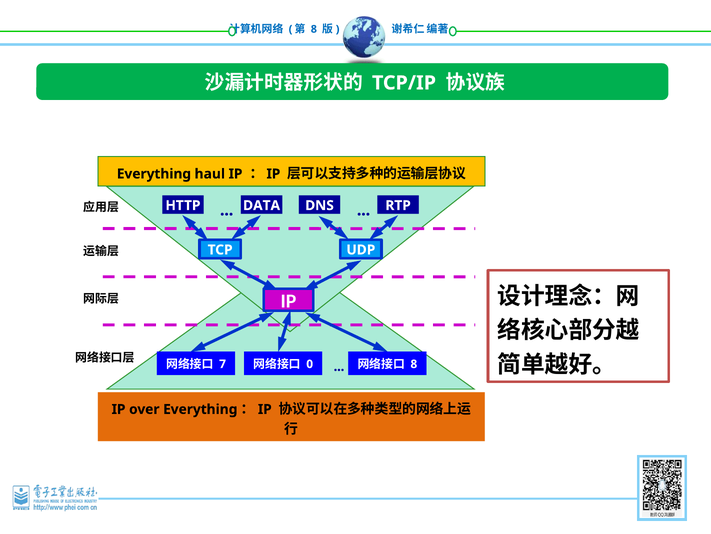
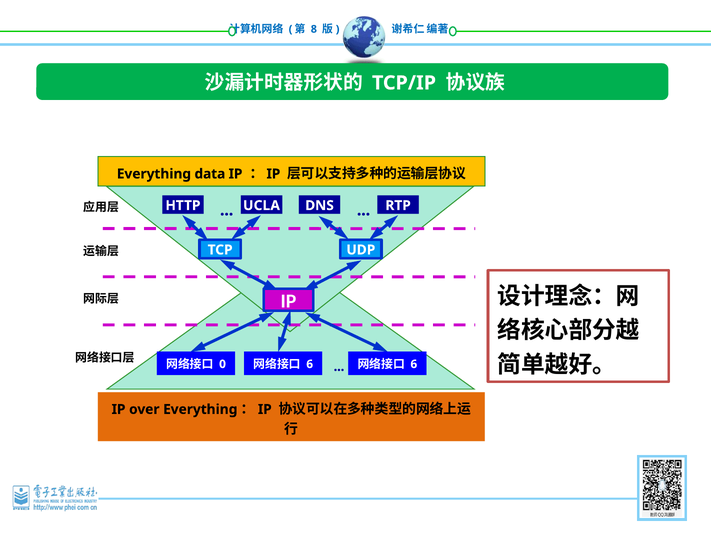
haul: haul -> data (210, 174)
DATA: DATA -> UCLA (261, 205)
7: 7 -> 0 (223, 364)
0: 0 -> 6 (310, 364)
8: 8 -> 6 (414, 364)
